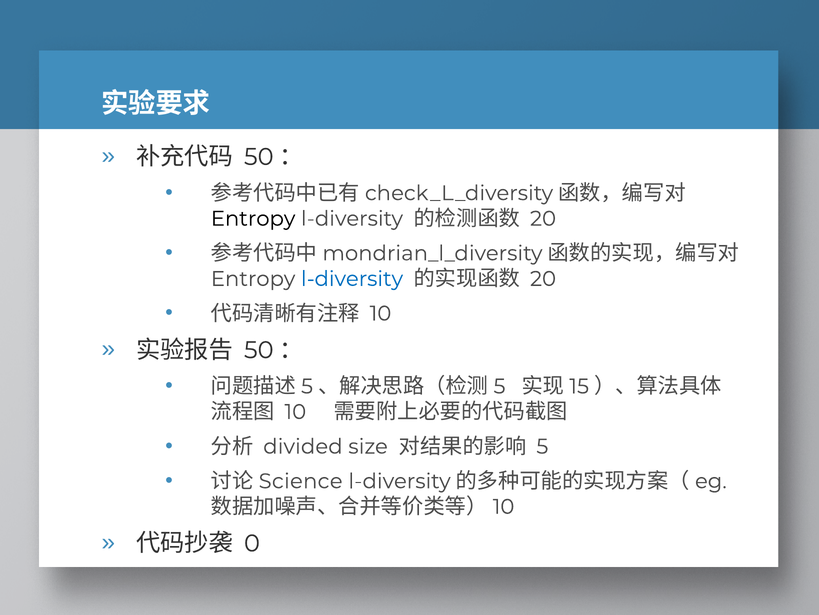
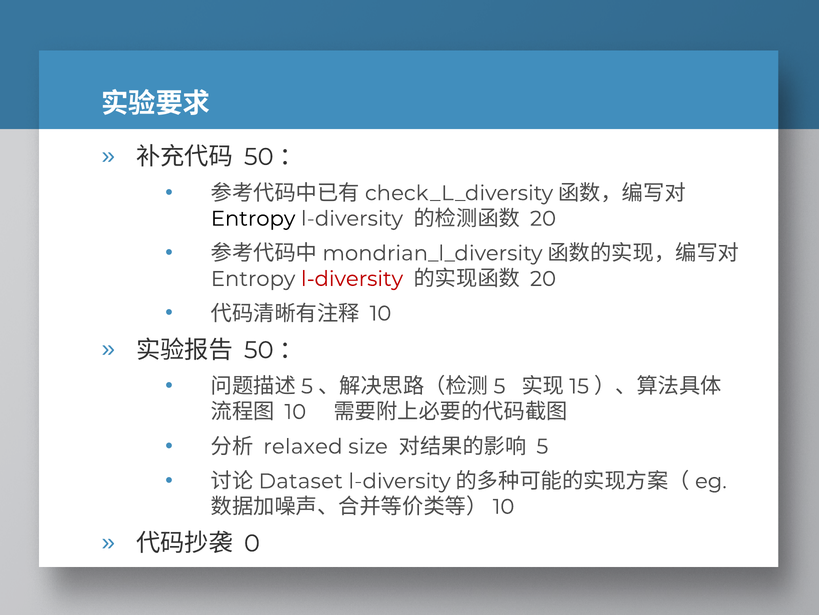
l-diversity colour: blue -> red (352, 279)
divided: divided -> relaxed (303, 446)
Science: Science -> Dataset (301, 481)
